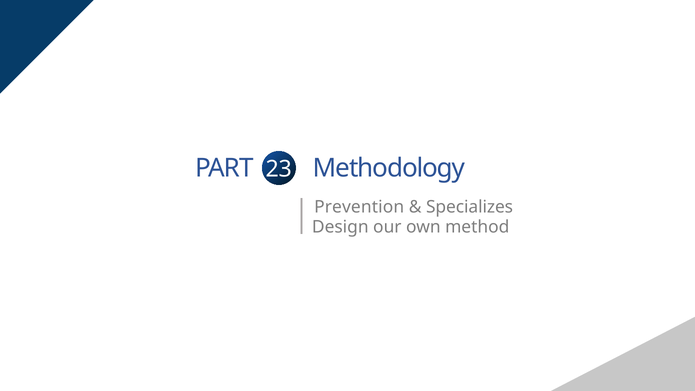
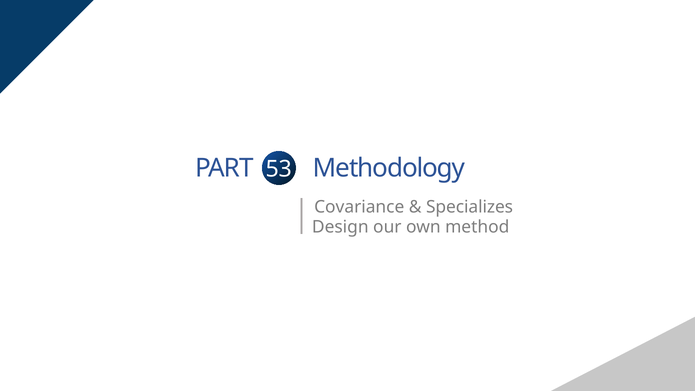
23: 23 -> 53 (279, 169)
Prevention: Prevention -> Covariance (359, 207)
